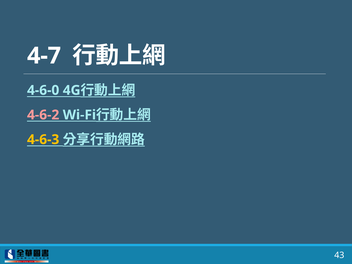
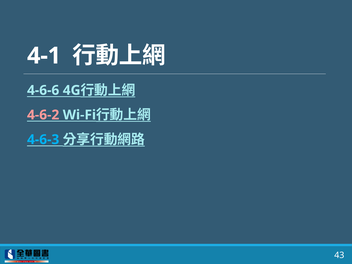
4-7: 4-7 -> 4-1 (44, 56)
4-6-0: 4-6-0 -> 4-6-6 (43, 90)
4-6-3 colour: yellow -> light blue (43, 140)
